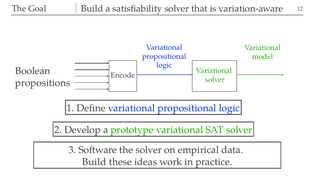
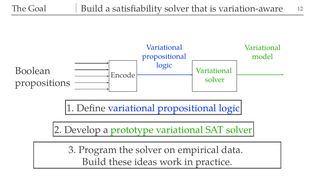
Software: Software -> Program (98, 150)
